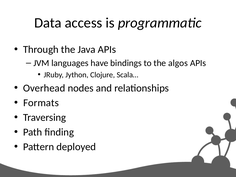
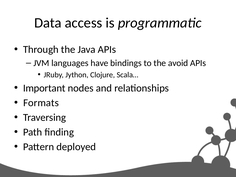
algos: algos -> avoid (178, 63)
Overhead: Overhead -> Important (44, 88)
